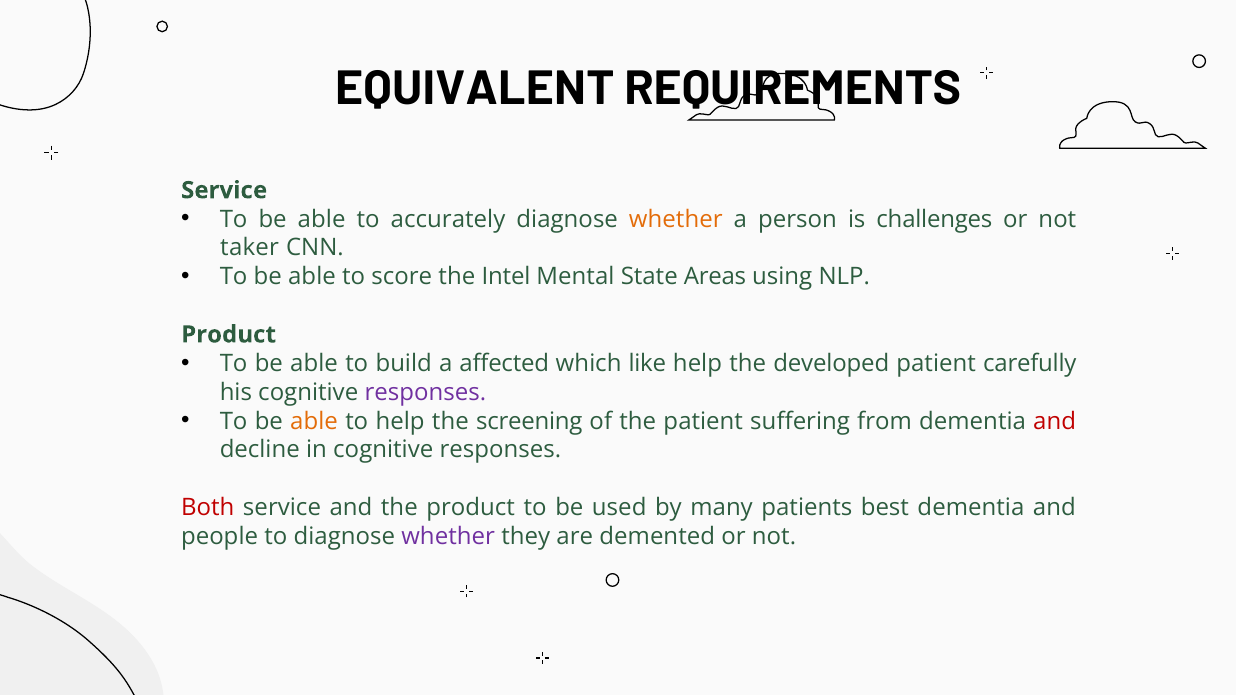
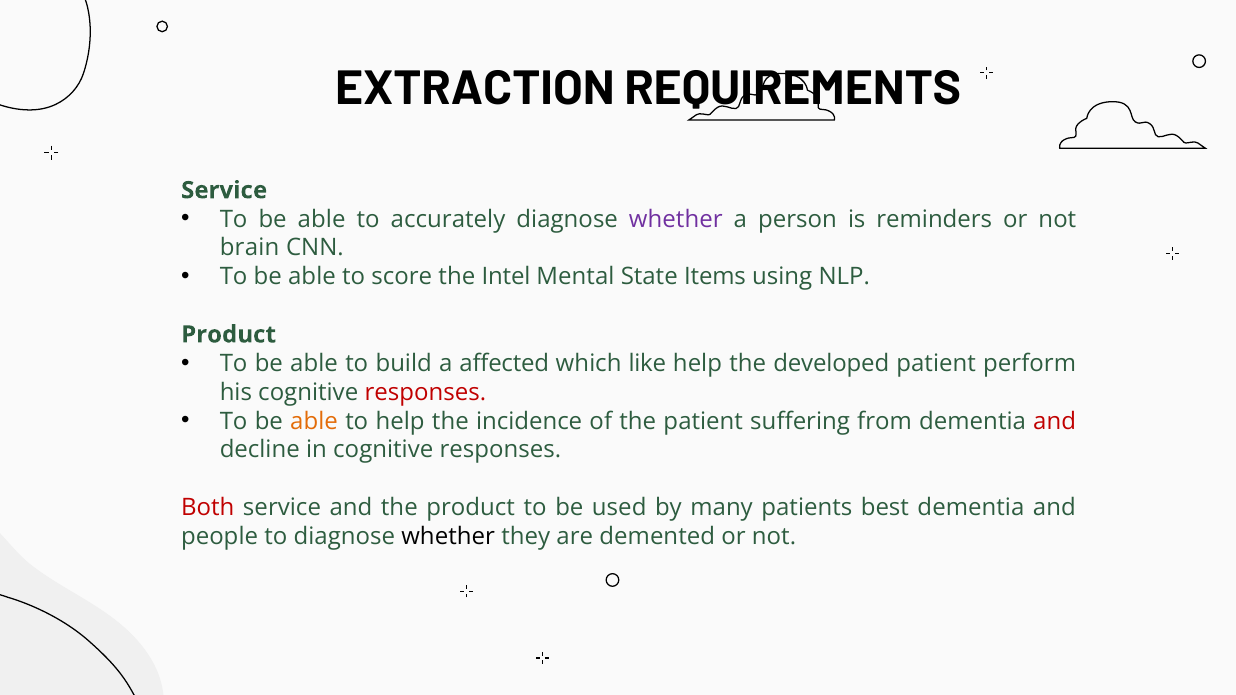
EQUIVALENT: EQUIVALENT -> EXTRACTION (475, 89)
whether colour: orange -> purple (676, 219)
challenges: challenges -> reminders (934, 219)
taker: taker -> brain (250, 248)
Areas: Areas -> Items (715, 277)
carefully: carefully -> perform (1030, 364)
responses colour: purple -> red (425, 392)
screening: screening -> incidence (529, 421)
whether colour: purple -> black (448, 537)
